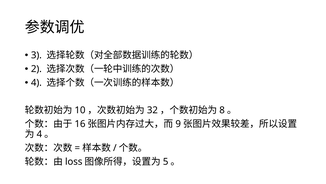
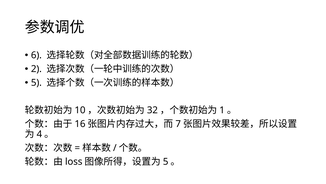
3: 3 -> 6 (36, 55)
4: 4 -> 5 (36, 82)
8: 8 -> 1 (222, 110)
9: 9 -> 7 (178, 123)
